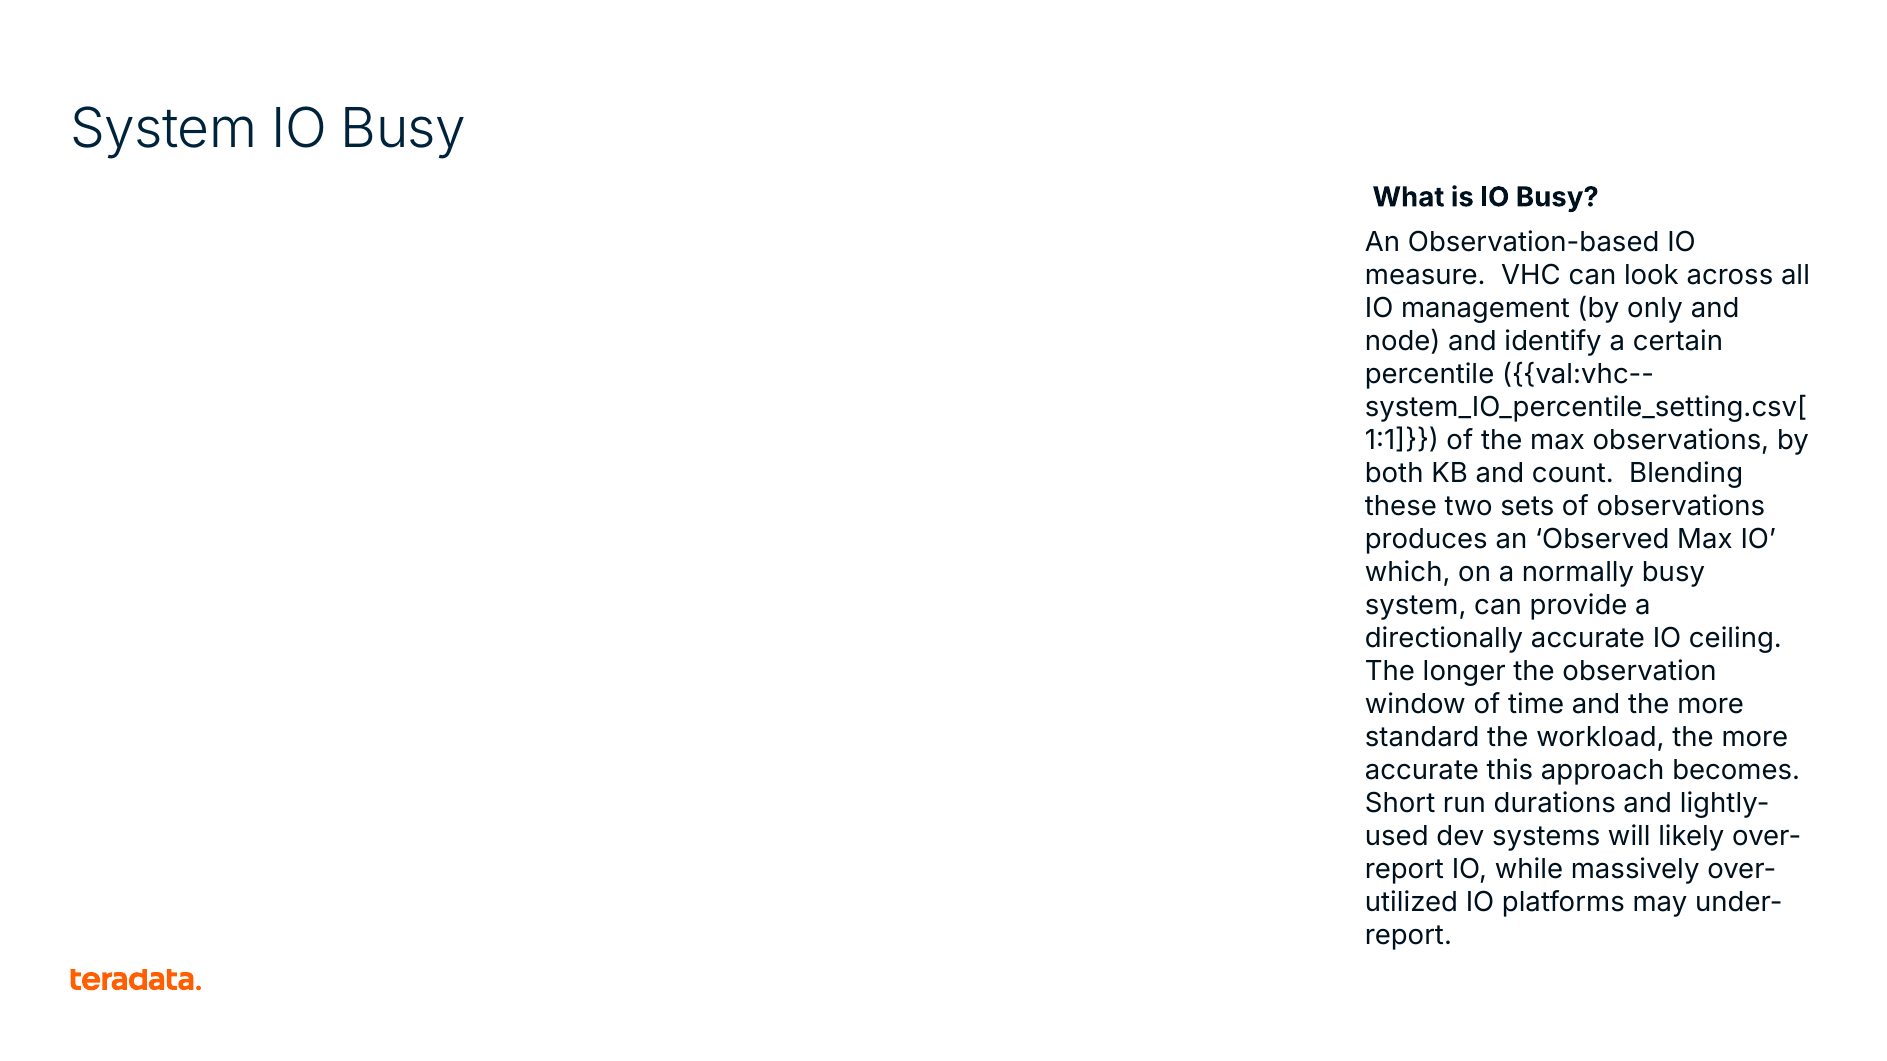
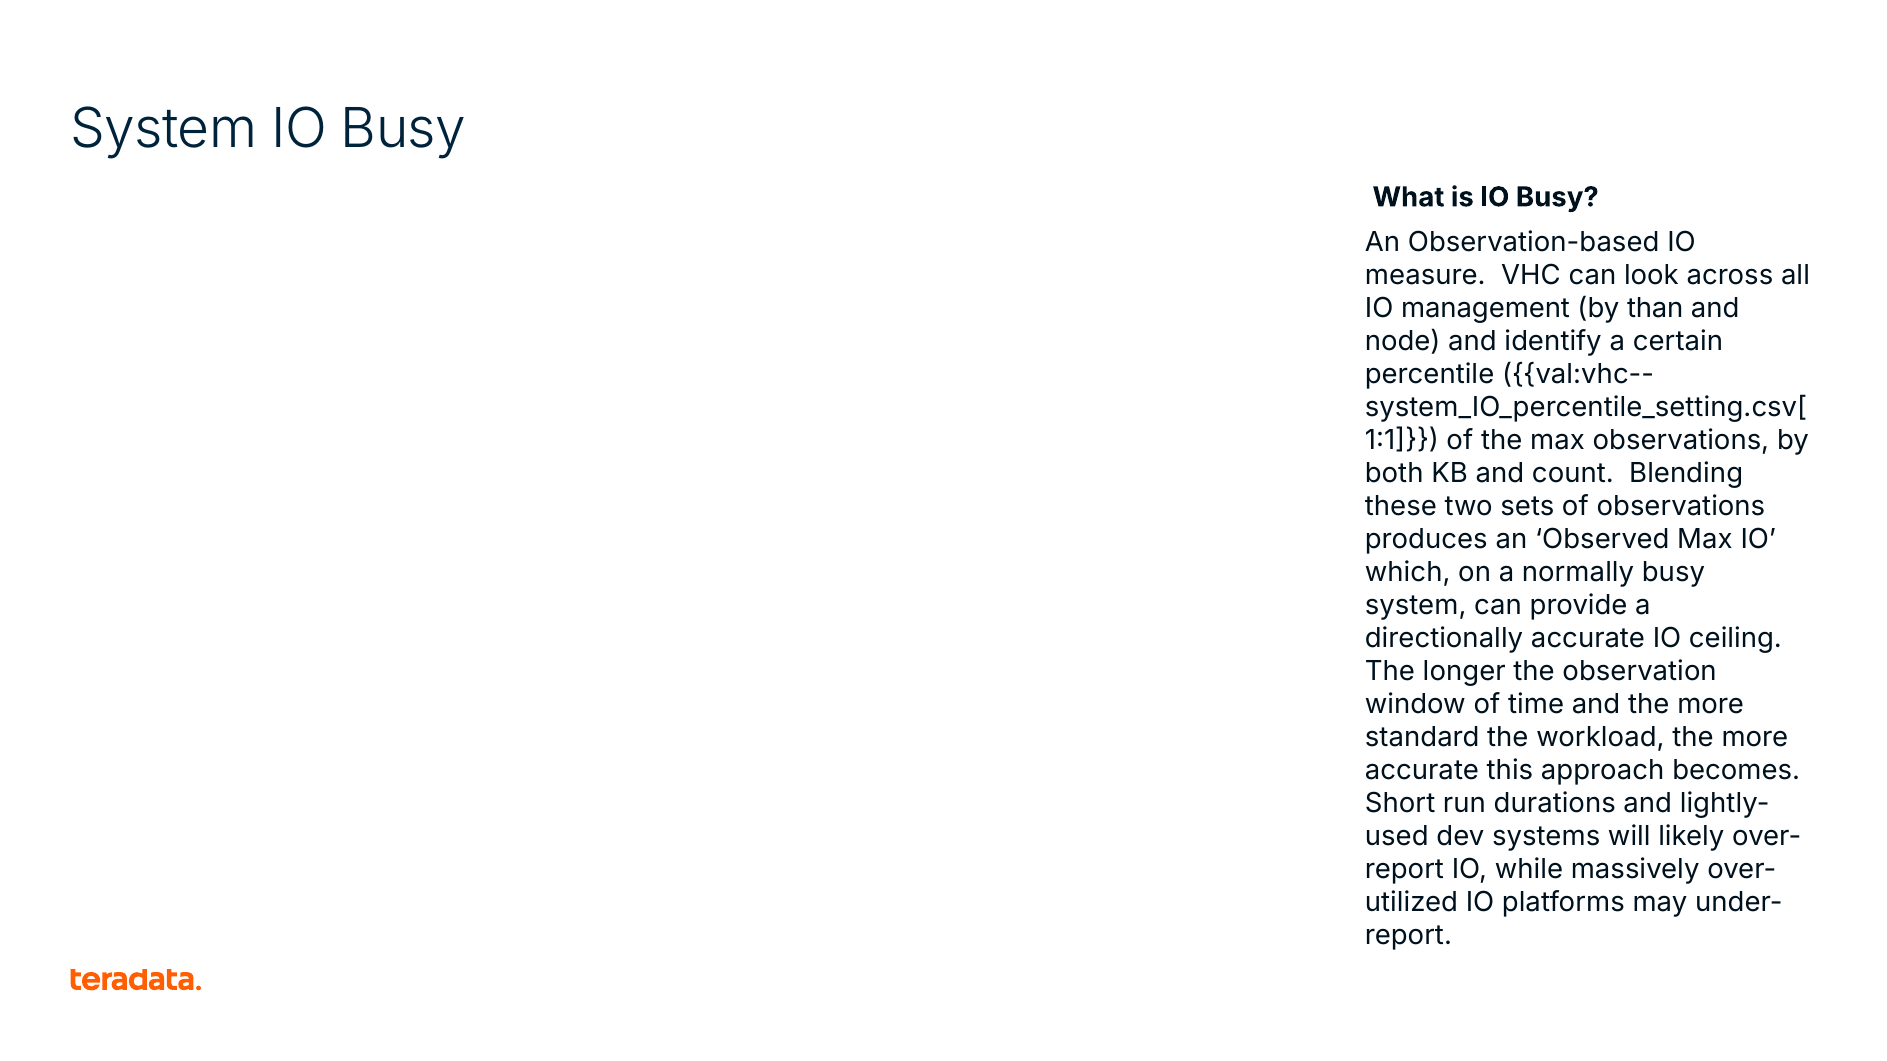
only: only -> than (1655, 308)
